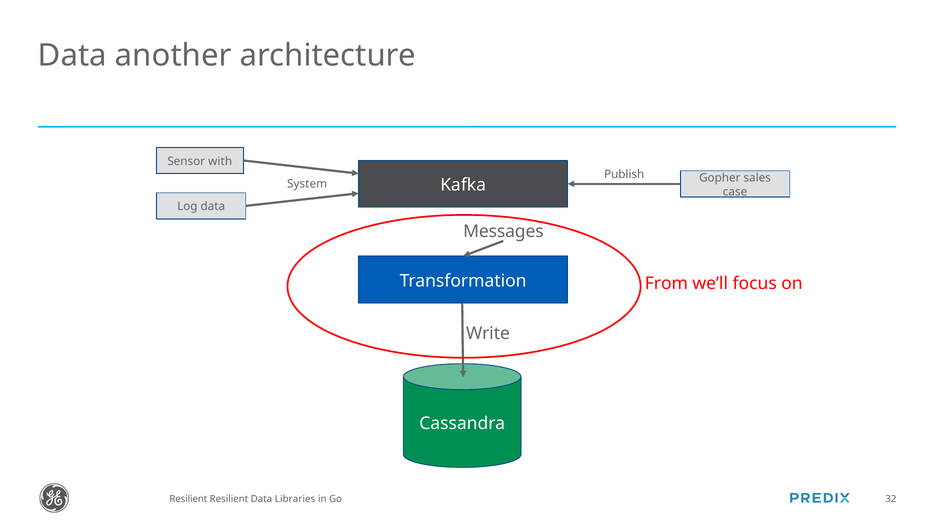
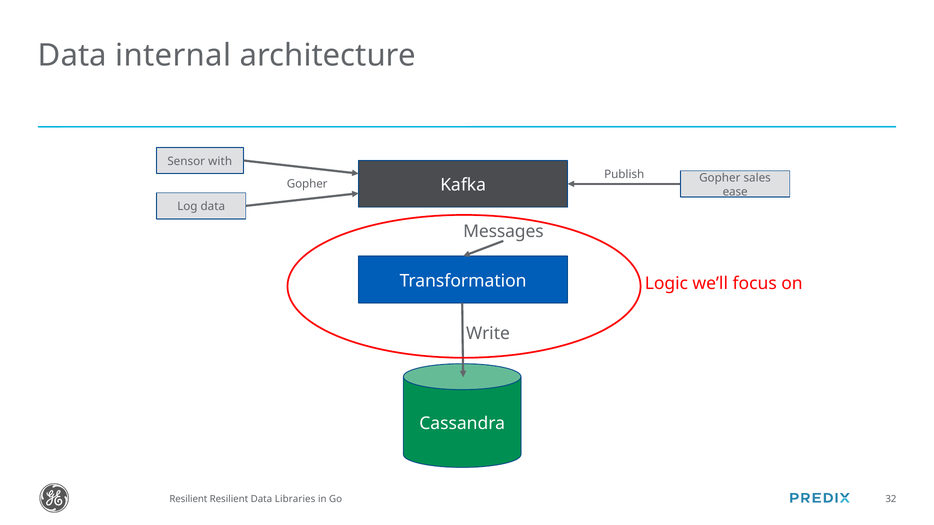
another: another -> internal (173, 56)
System: System -> Gopher (307, 184)
case: case -> ease (735, 192)
From: From -> Logic (666, 284)
